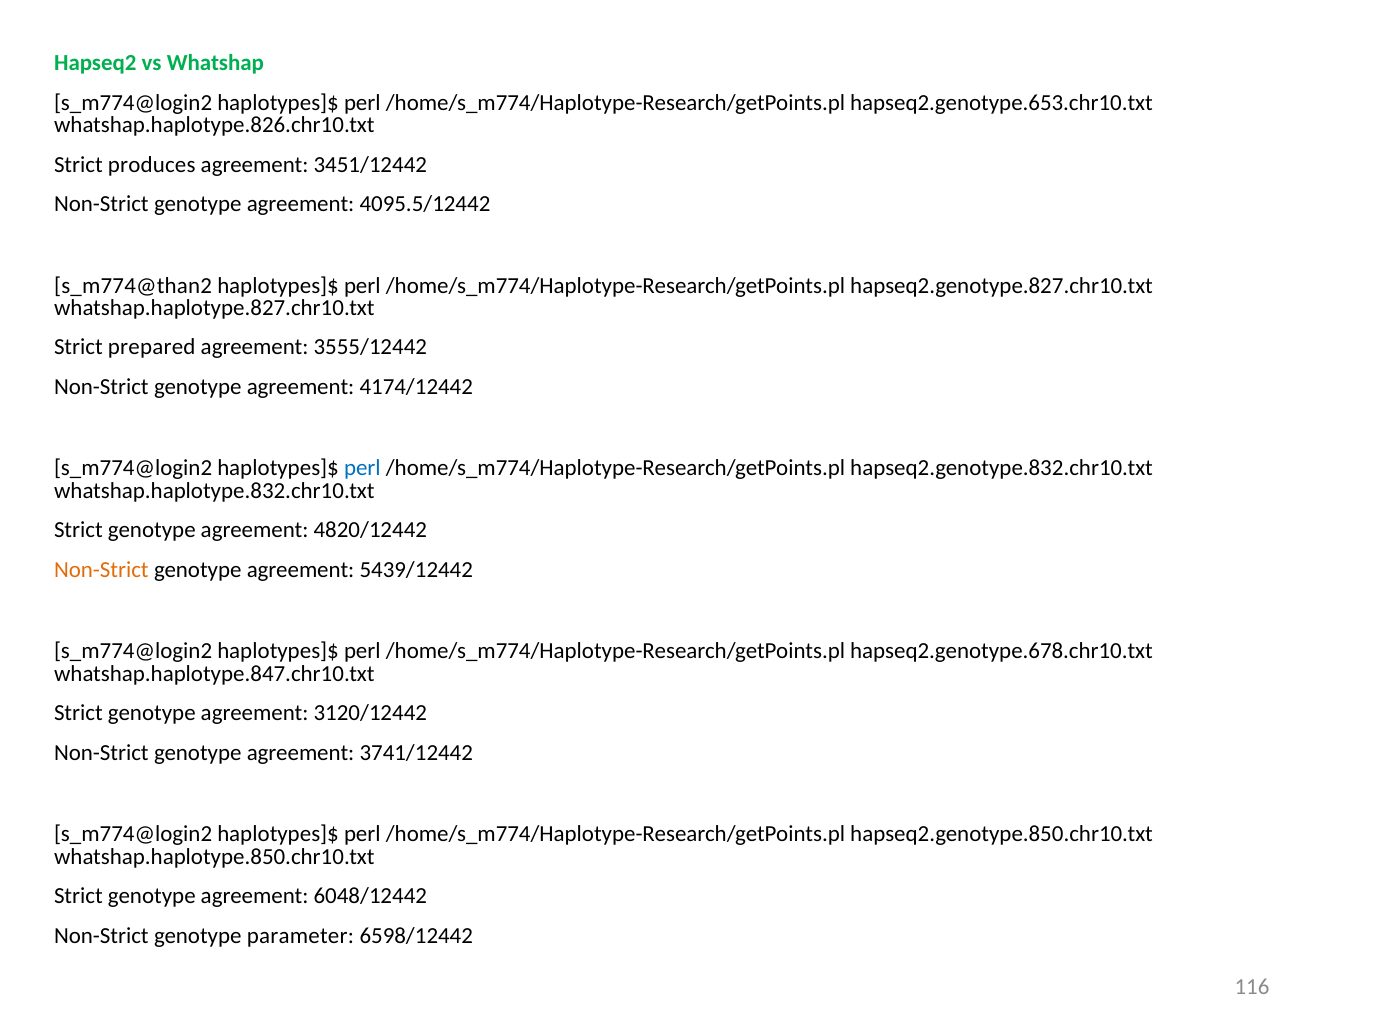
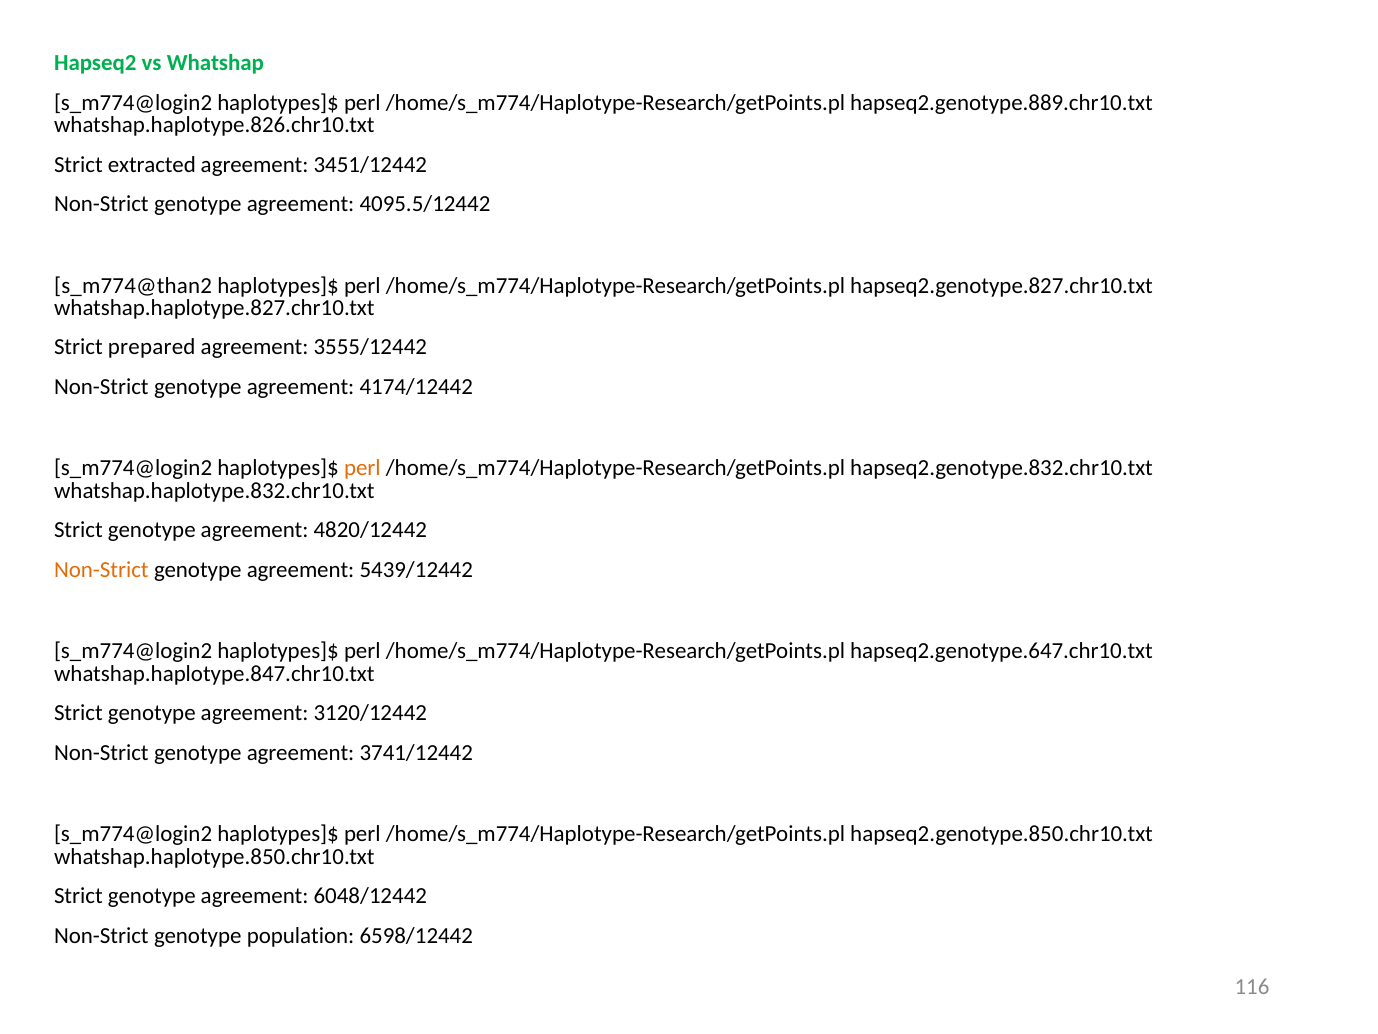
hapseq2.genotype.653.chr10.txt: hapseq2.genotype.653.chr10.txt -> hapseq2.genotype.889.chr10.txt (1002, 103)
produces: produces -> extracted (152, 164)
perl colour: blue -> orange (362, 468)
hapseq2.genotype.678.chr10.txt: hapseq2.genotype.678.chr10.txt -> hapseq2.genotype.647.chr10.txt (1002, 651)
parameter: parameter -> population (301, 935)
